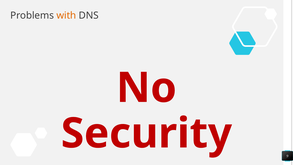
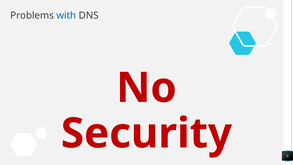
with colour: orange -> blue (66, 16)
